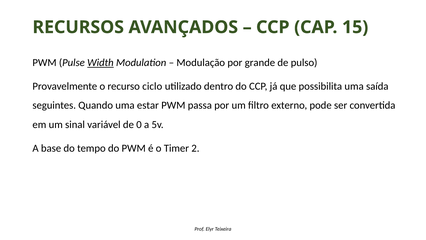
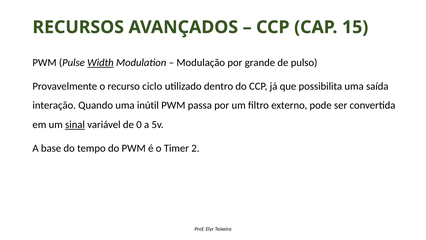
seguintes: seguintes -> interação (54, 105)
estar: estar -> inútil (148, 105)
sinal underline: none -> present (75, 124)
